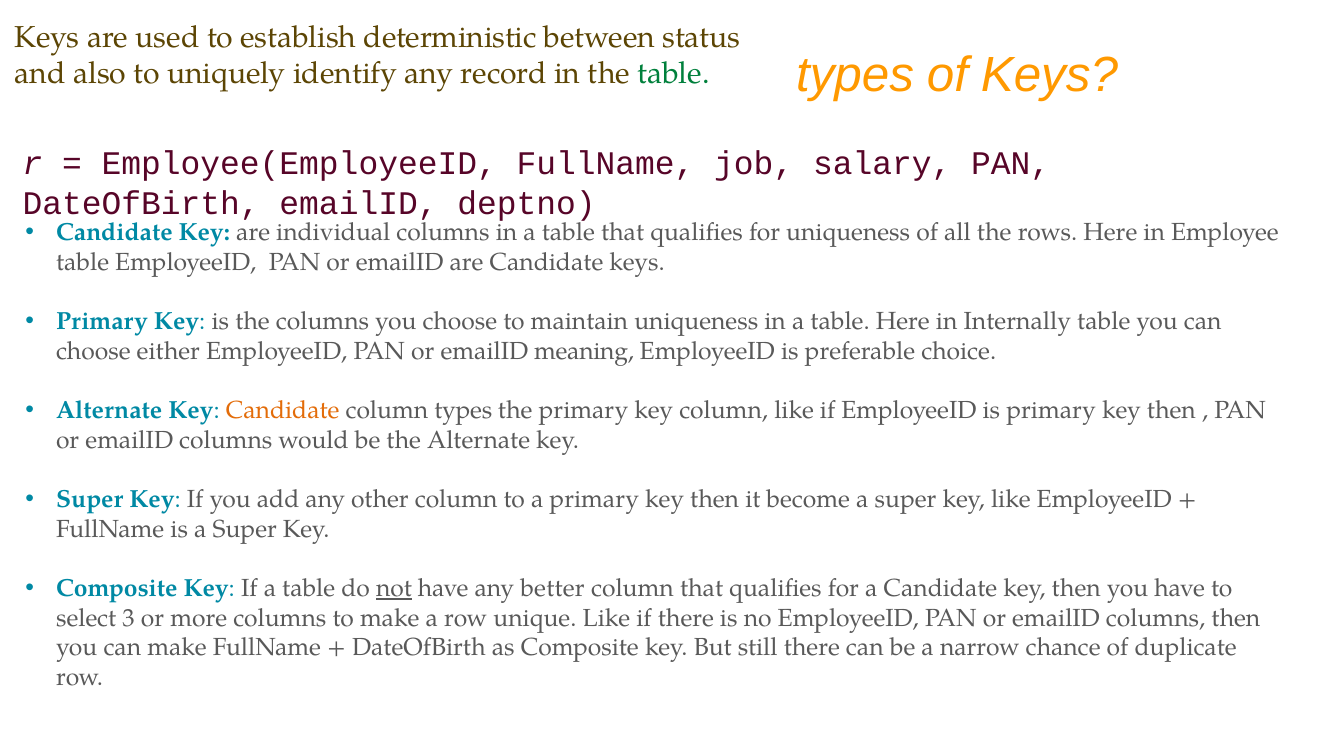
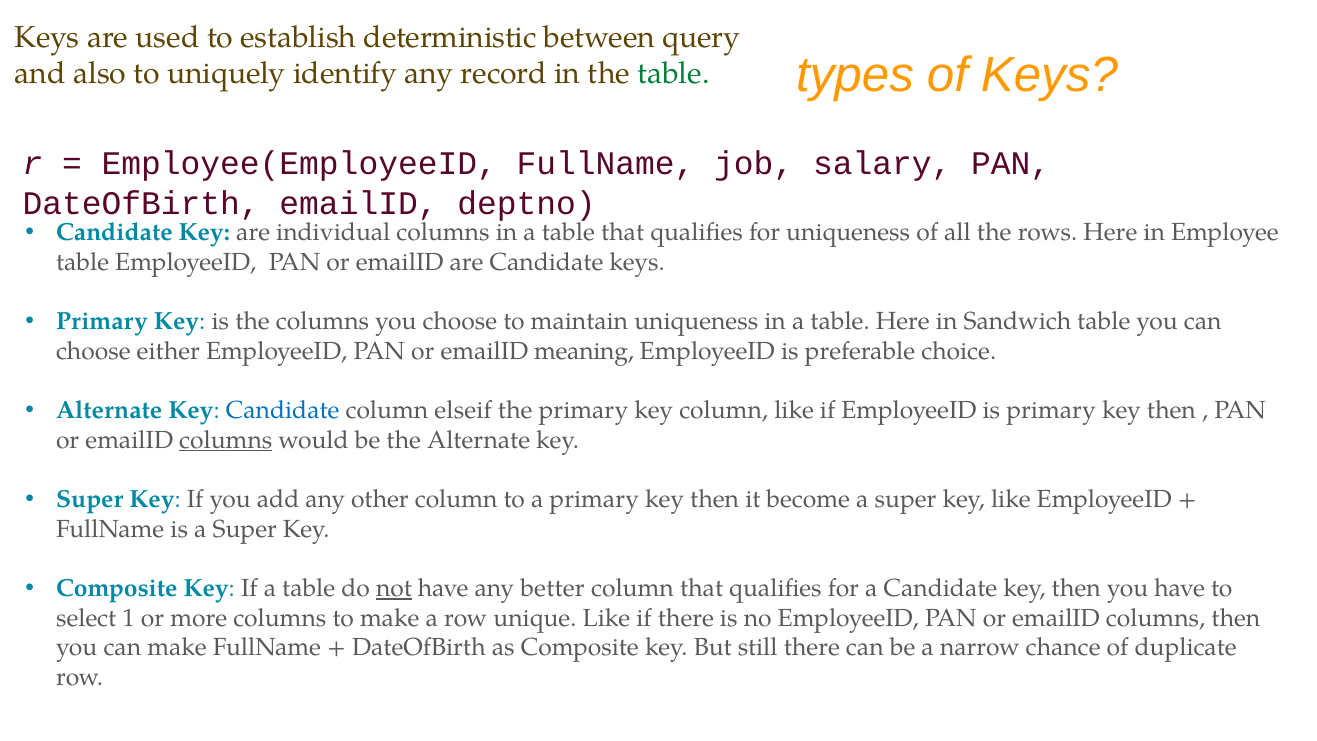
status: status -> query (701, 38)
Internally: Internally -> Sandwich (1017, 321)
Candidate colour: orange -> blue (283, 410)
column types: types -> elseif (463, 410)
columns underline: none -> present (226, 440)
3: 3 -> 1 (129, 618)
